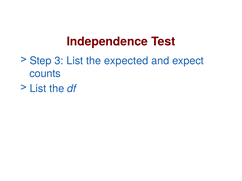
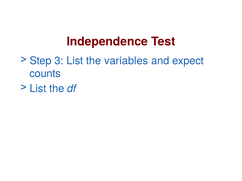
expected: expected -> variables (126, 61)
